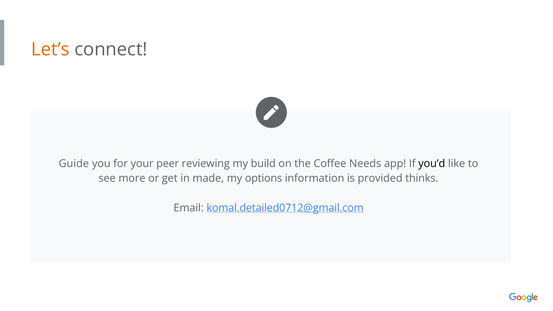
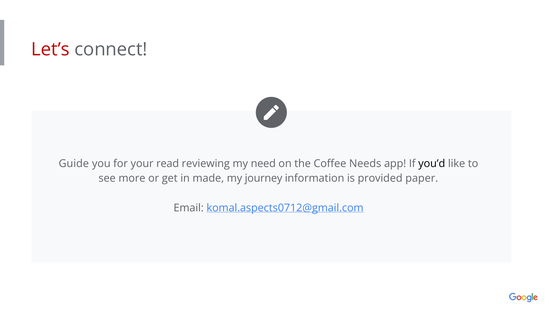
Let’s colour: orange -> red (50, 50)
peer: peer -> read (168, 164)
build: build -> need (263, 164)
options: options -> journey (264, 178)
thinks: thinks -> paper (422, 178)
komal.detailed0712@gmail.com: komal.detailed0712@gmail.com -> komal.aspects0712@gmail.com (285, 208)
